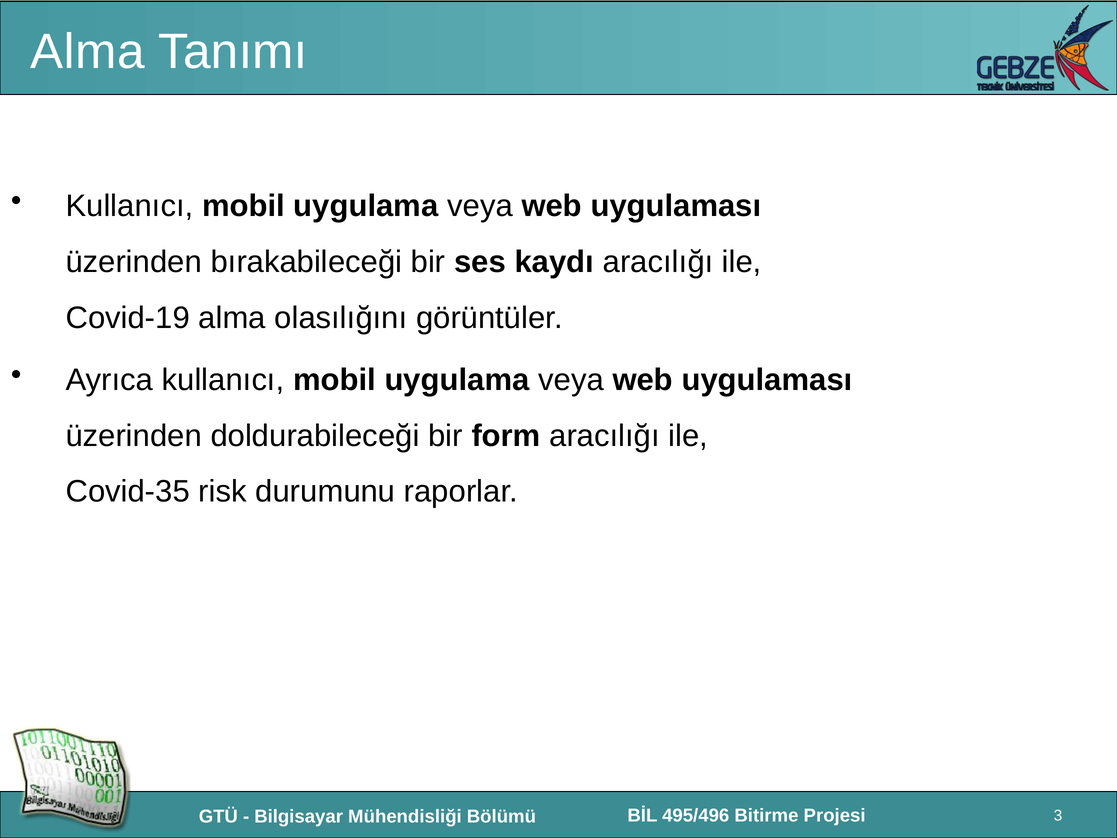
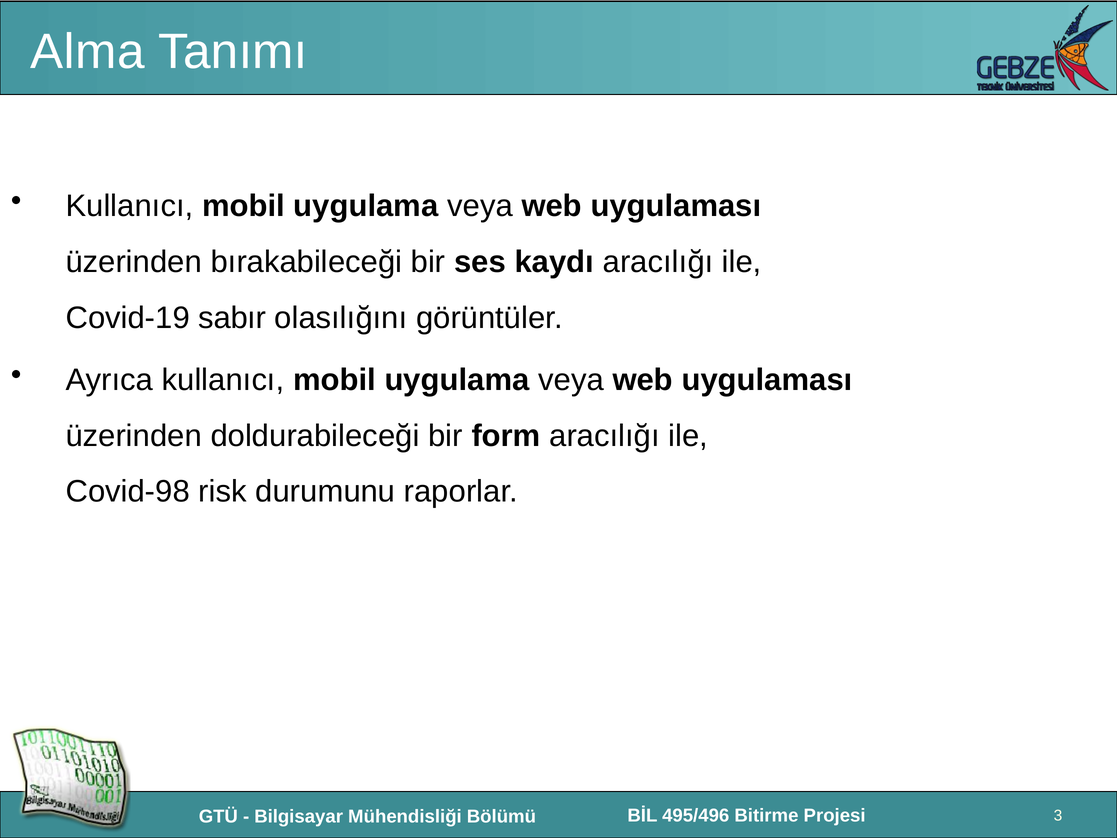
Covid-19 alma: alma -> sabır (232, 318)
Covid-35: Covid-35 -> Covid-98 (128, 492)
